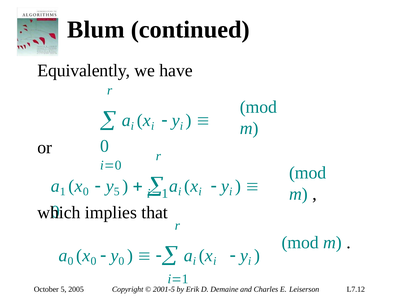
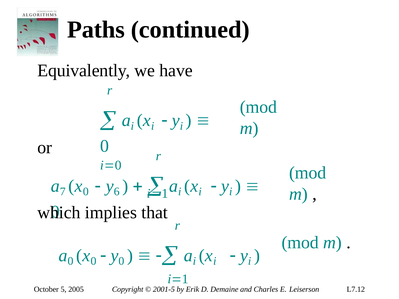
Blum: Blum -> Paths (96, 30)
1: 1 -> 7 (63, 192)
5: 5 -> 6 (117, 192)
